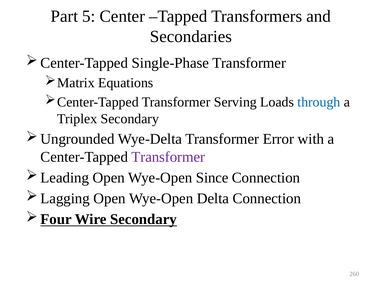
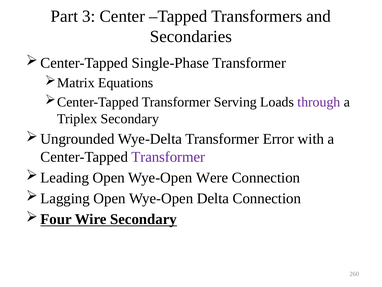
5: 5 -> 3 (89, 16)
through colour: blue -> purple (319, 102)
Since: Since -> Were (212, 177)
